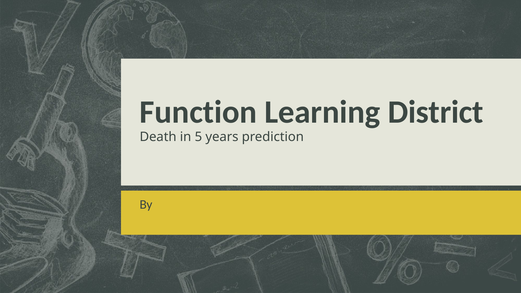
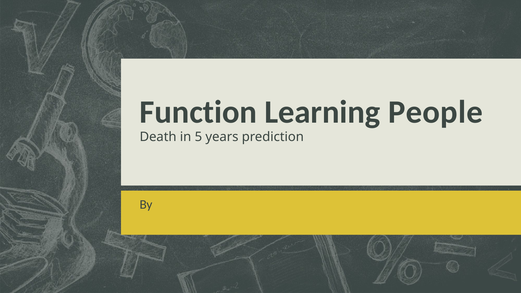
District: District -> People (435, 112)
